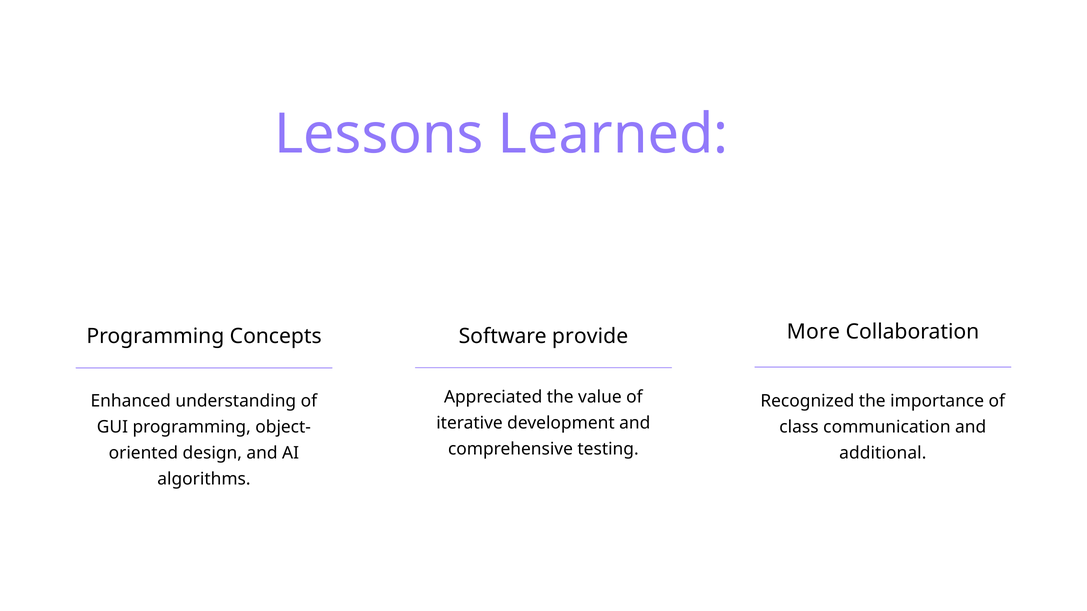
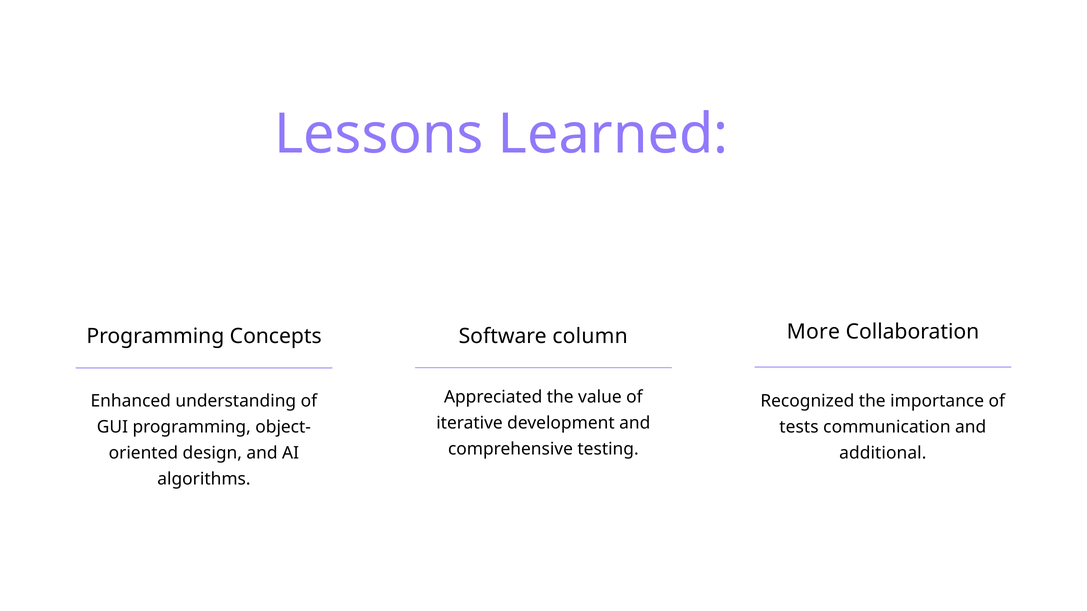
provide: provide -> column (590, 337)
class: class -> tests (799, 427)
